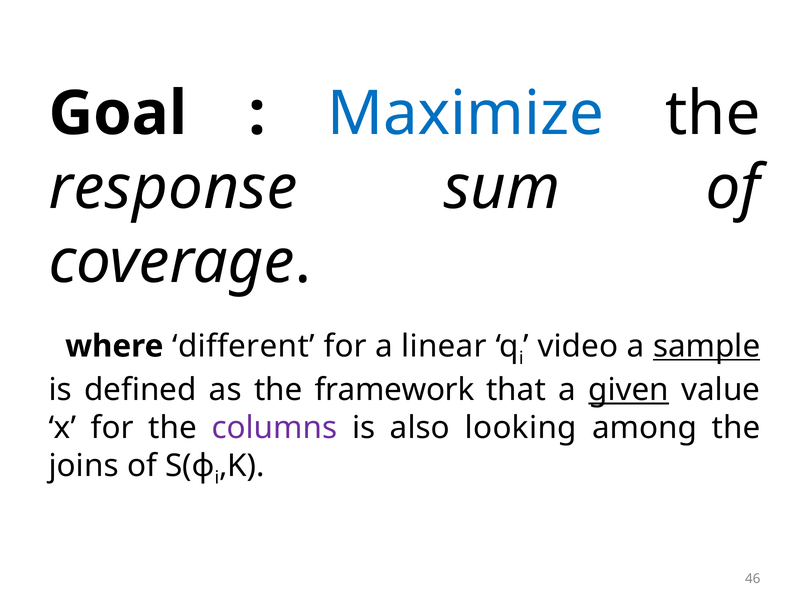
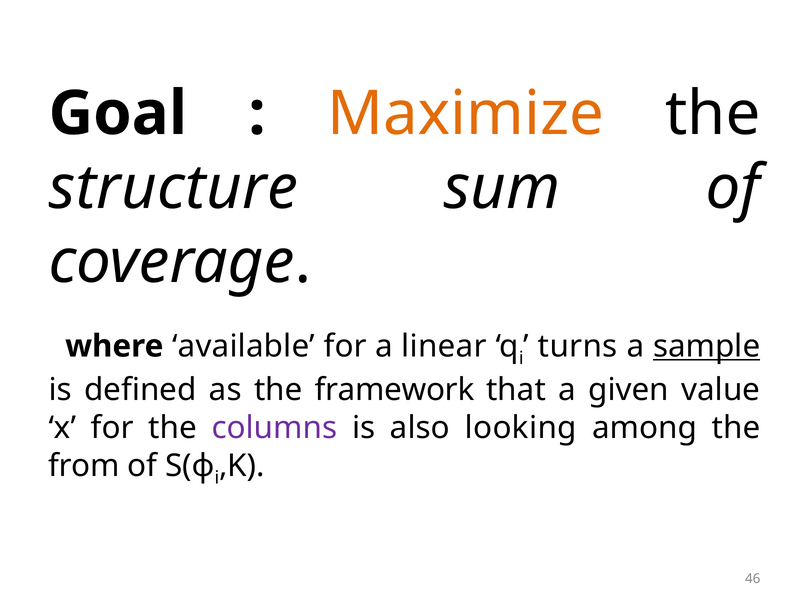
Maximize colour: blue -> orange (466, 114)
response: response -> structure (173, 188)
different: different -> available (244, 346)
video: video -> turns (578, 346)
given underline: present -> none (629, 390)
joins: joins -> from (84, 465)
